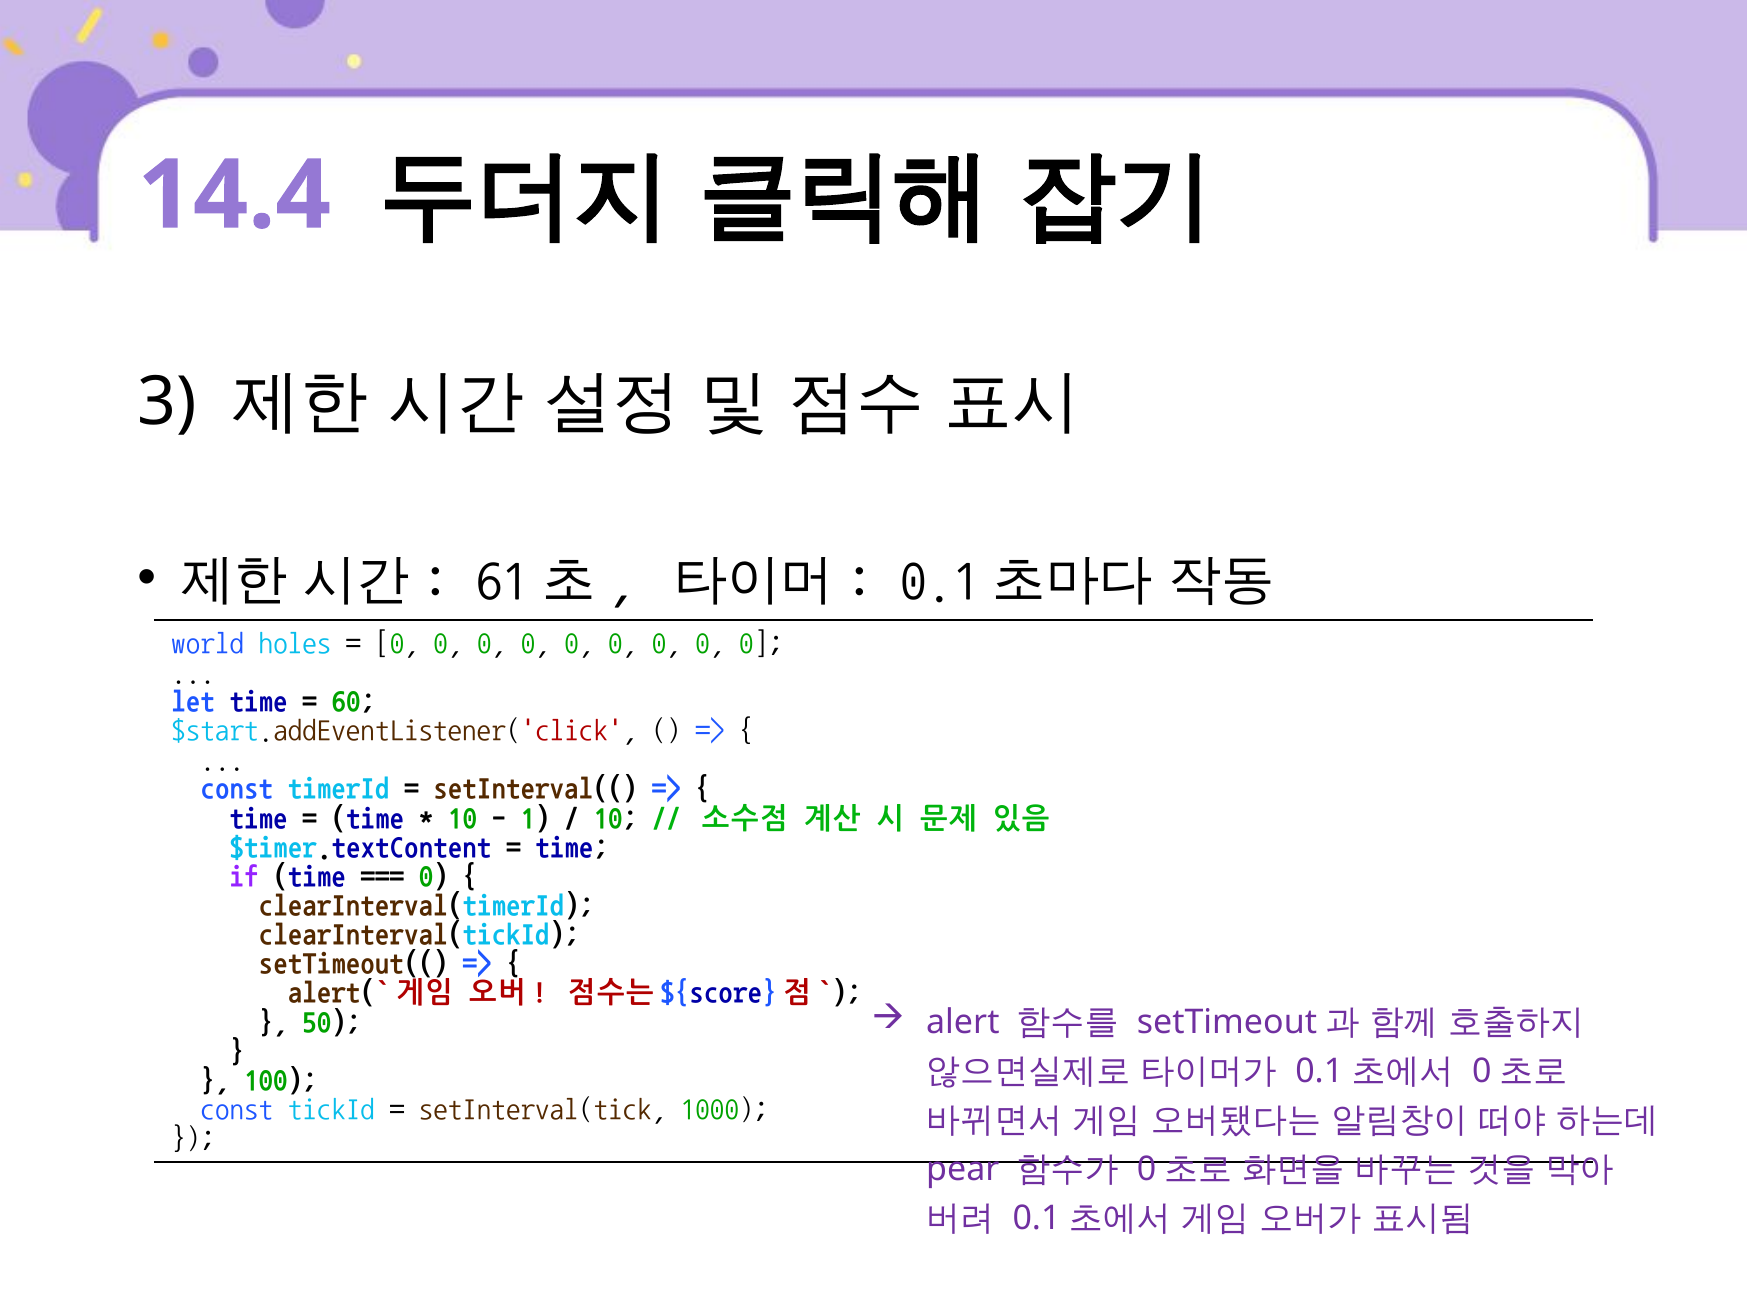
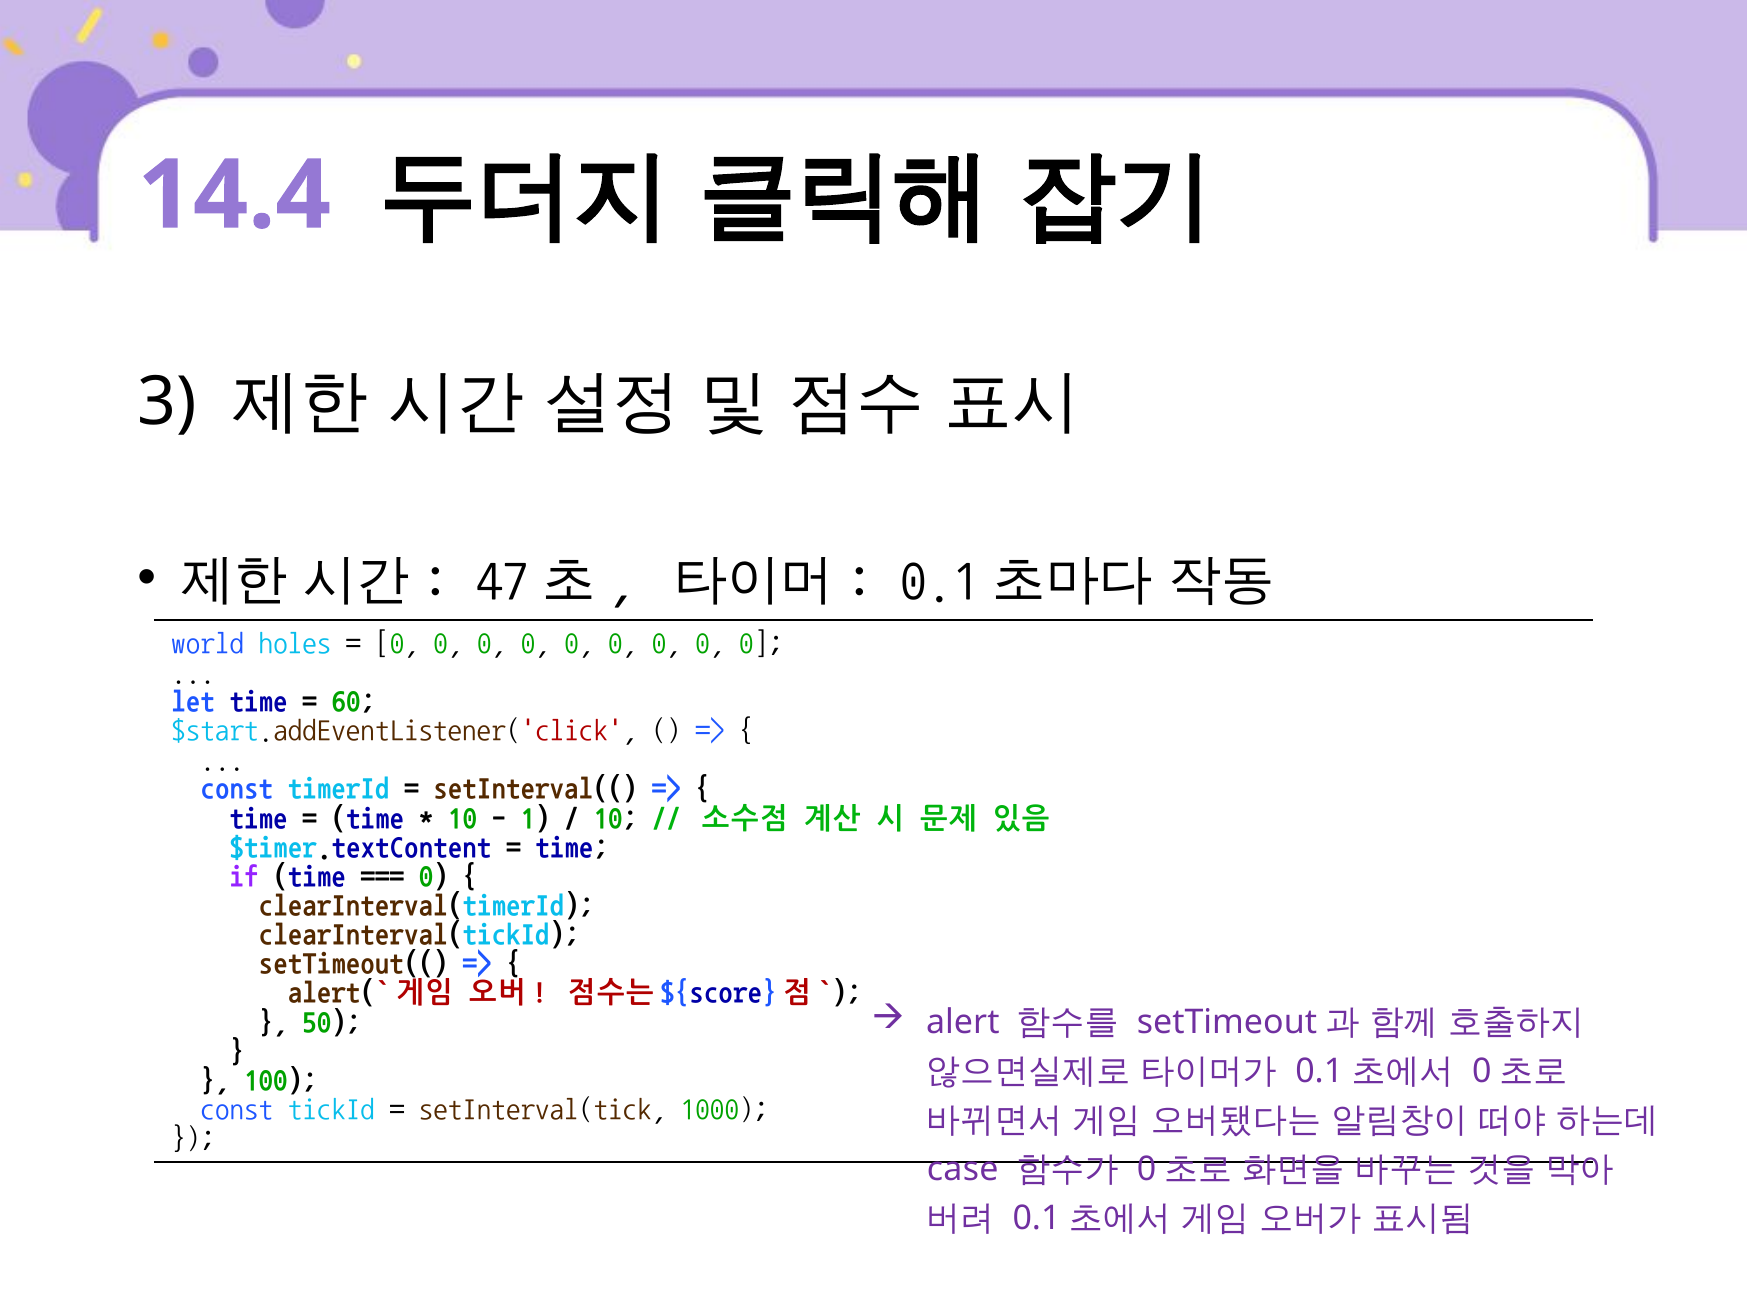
61: 61 -> 47 (503, 580)
pear: pear -> case (963, 1170)
